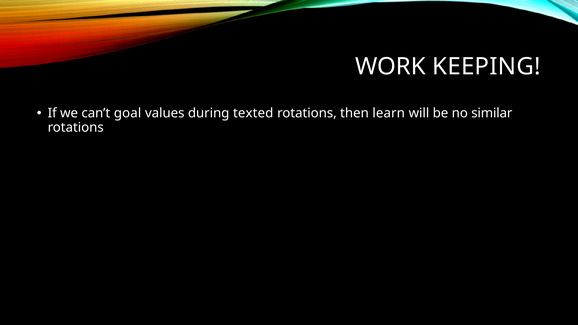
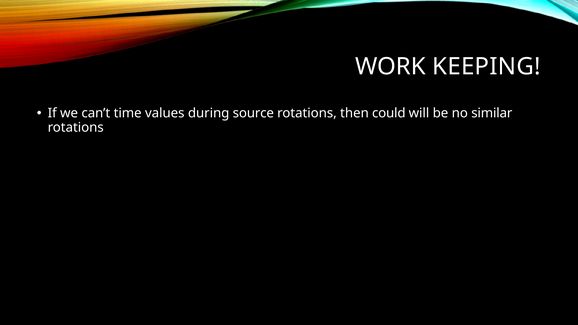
goal: goal -> time (128, 113)
texted: texted -> source (253, 113)
learn: learn -> could (389, 113)
